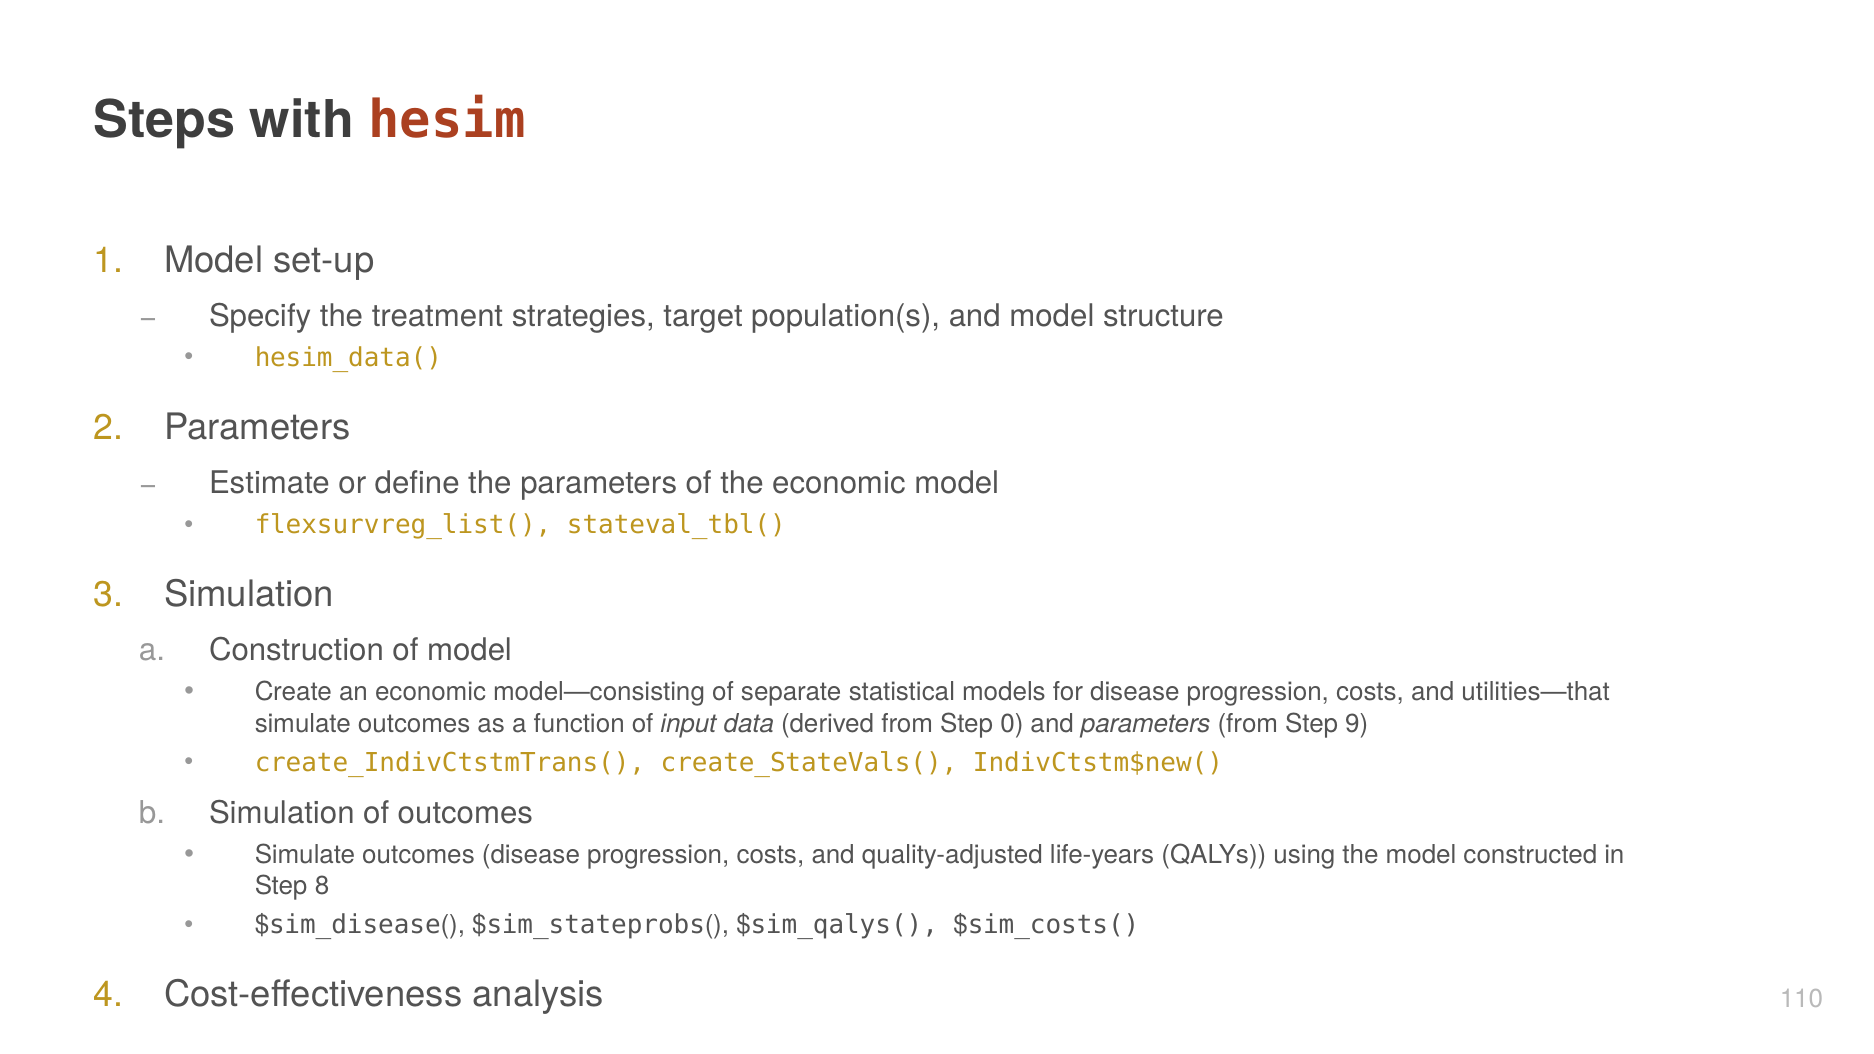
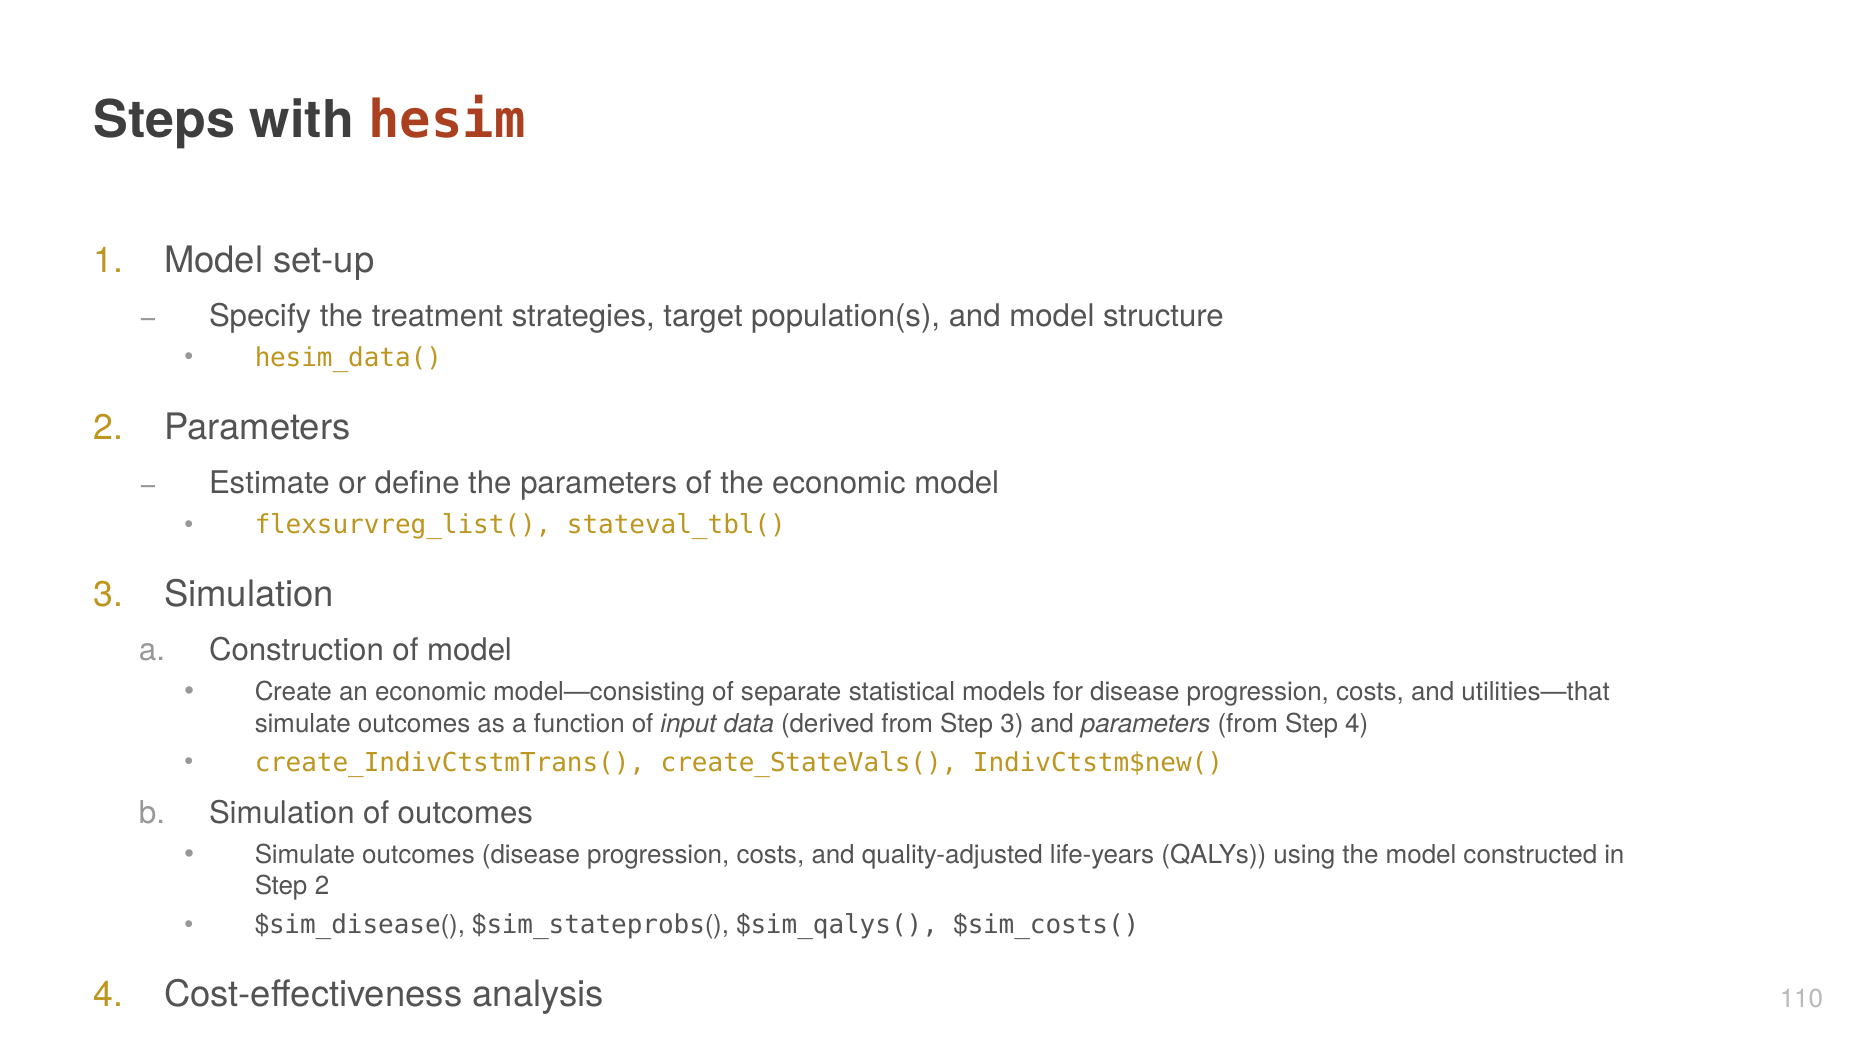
Step 0: 0 -> 3 (1012, 724)
Step 9: 9 -> 4 (1357, 724)
Step 8: 8 -> 2 (322, 886)
